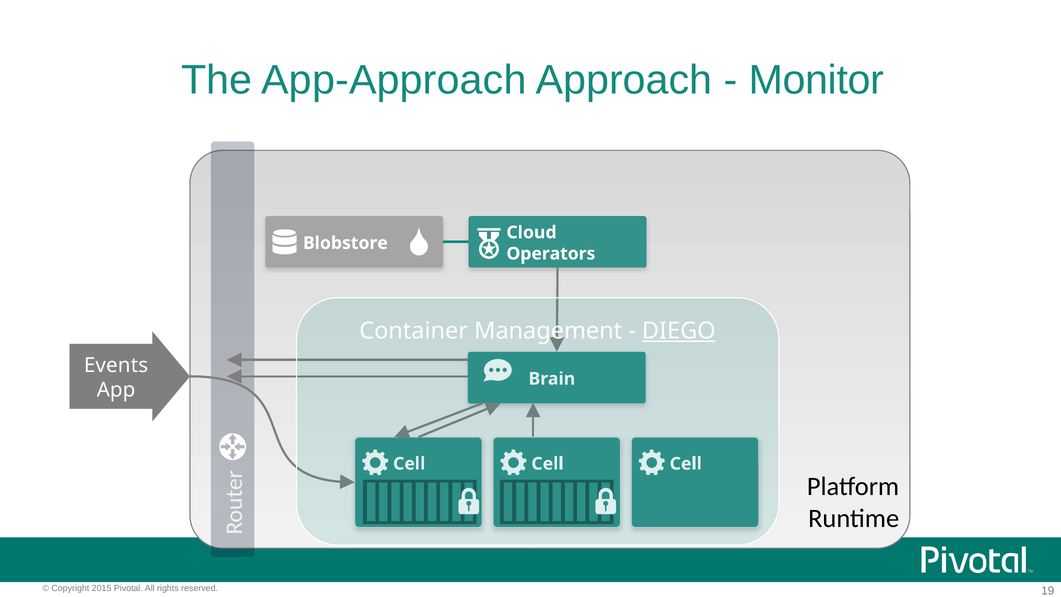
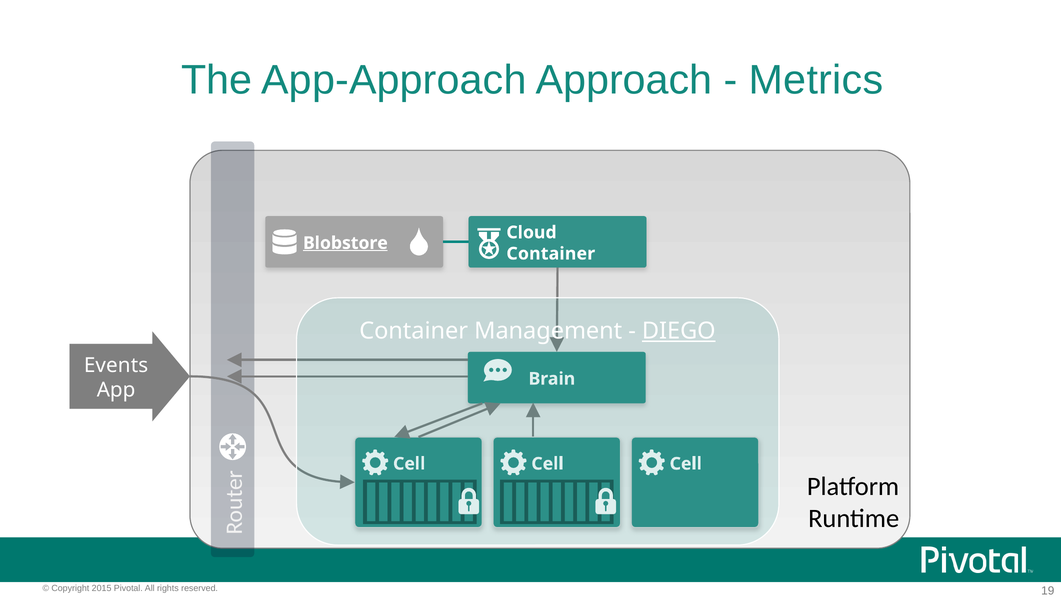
Monitor: Monitor -> Metrics (816, 80)
Blobstore underline: none -> present (345, 243)
Operators: Operators -> Container (551, 254)
